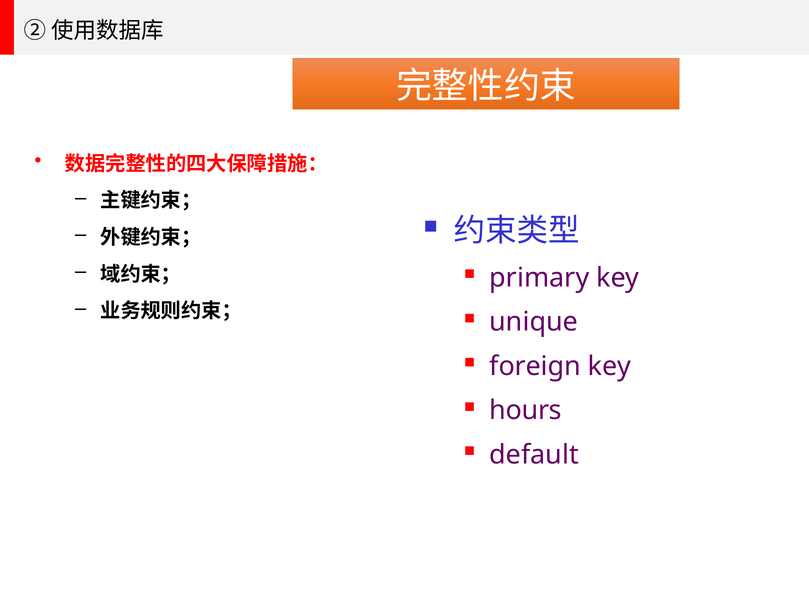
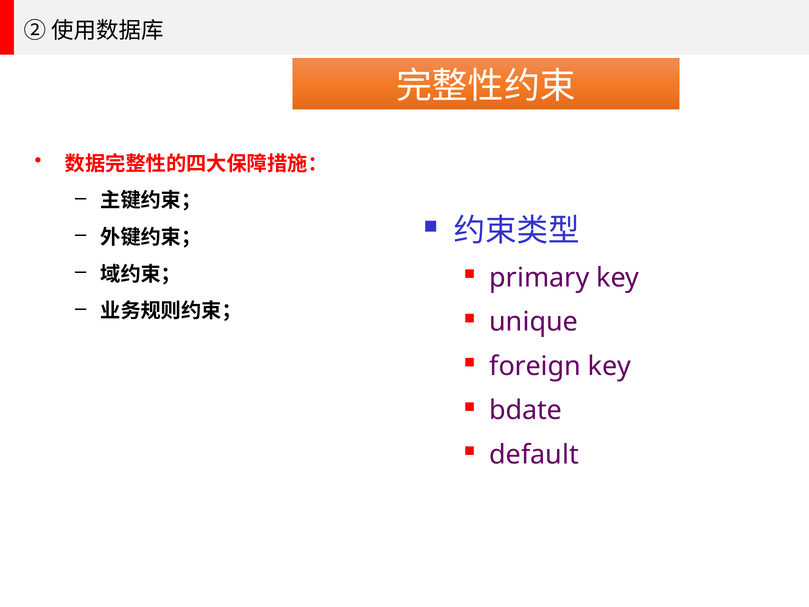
hours: hours -> bdate (526, 410)
